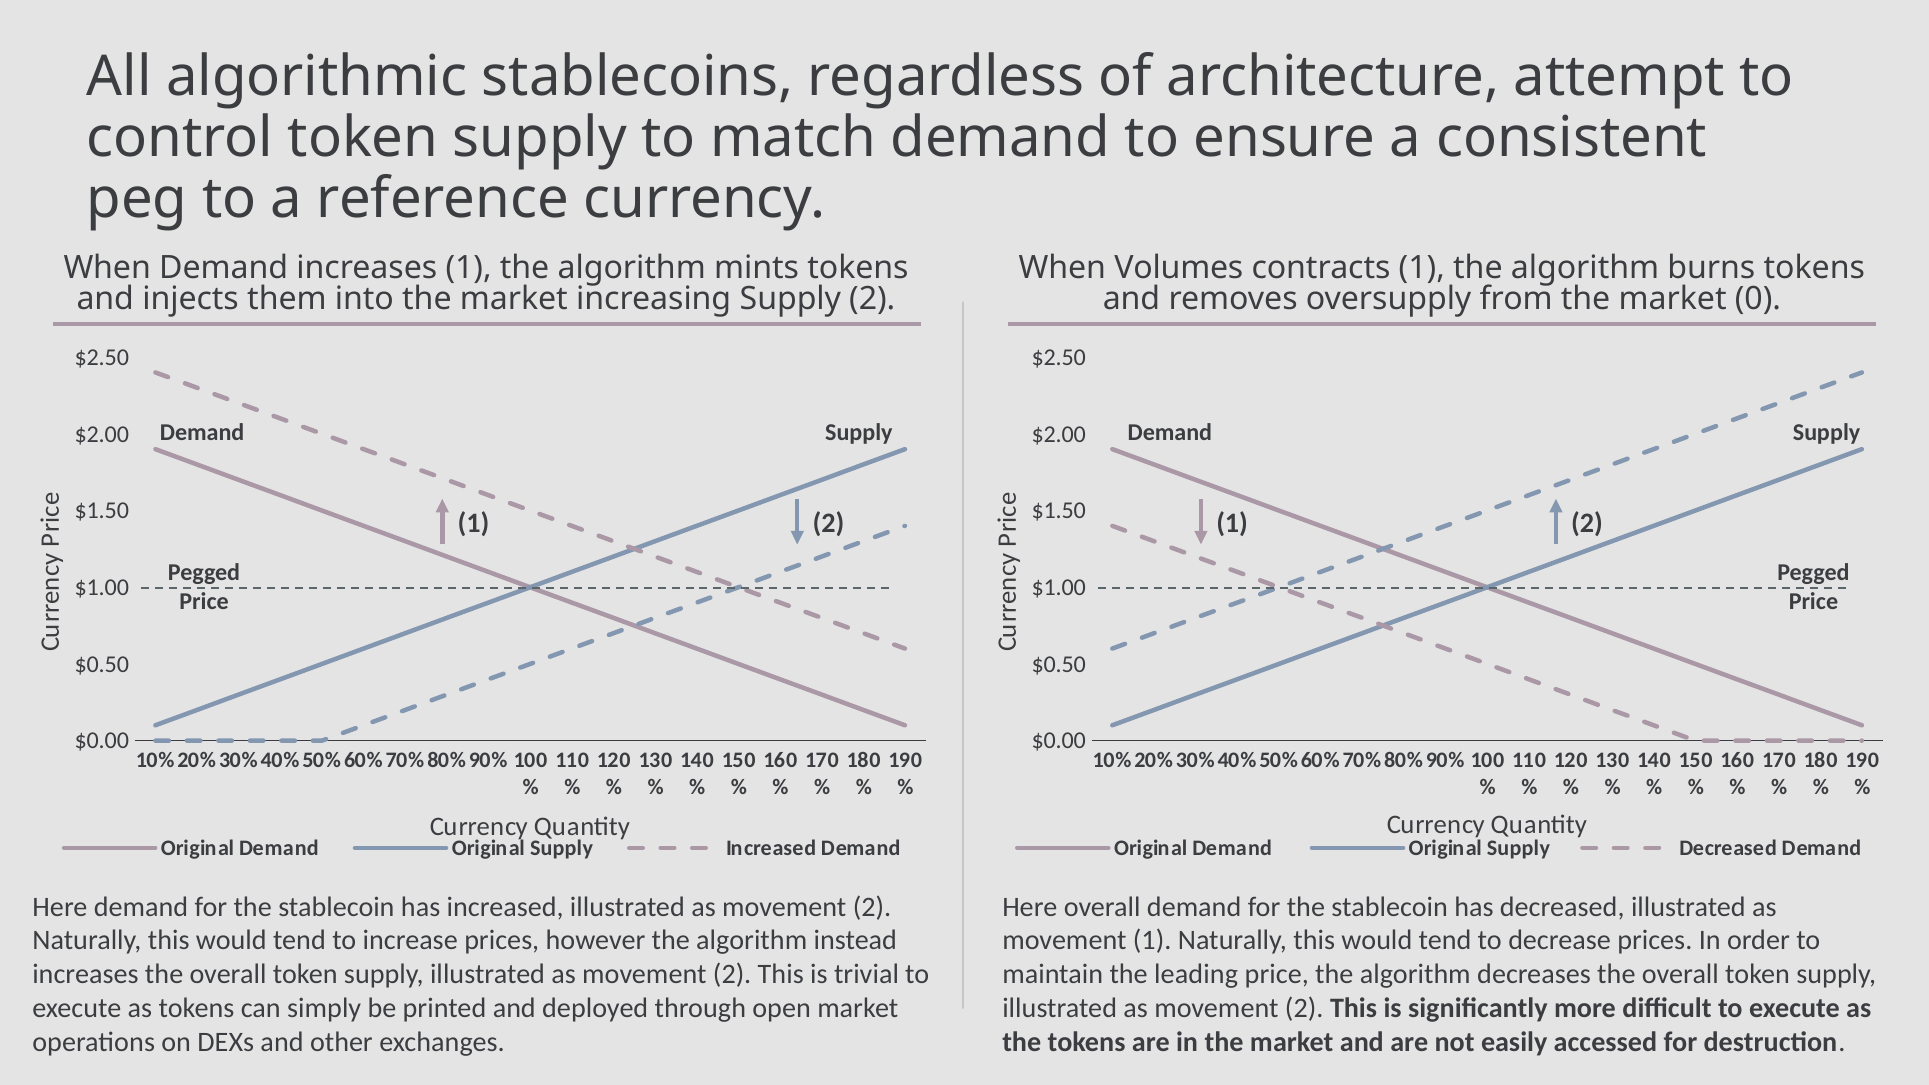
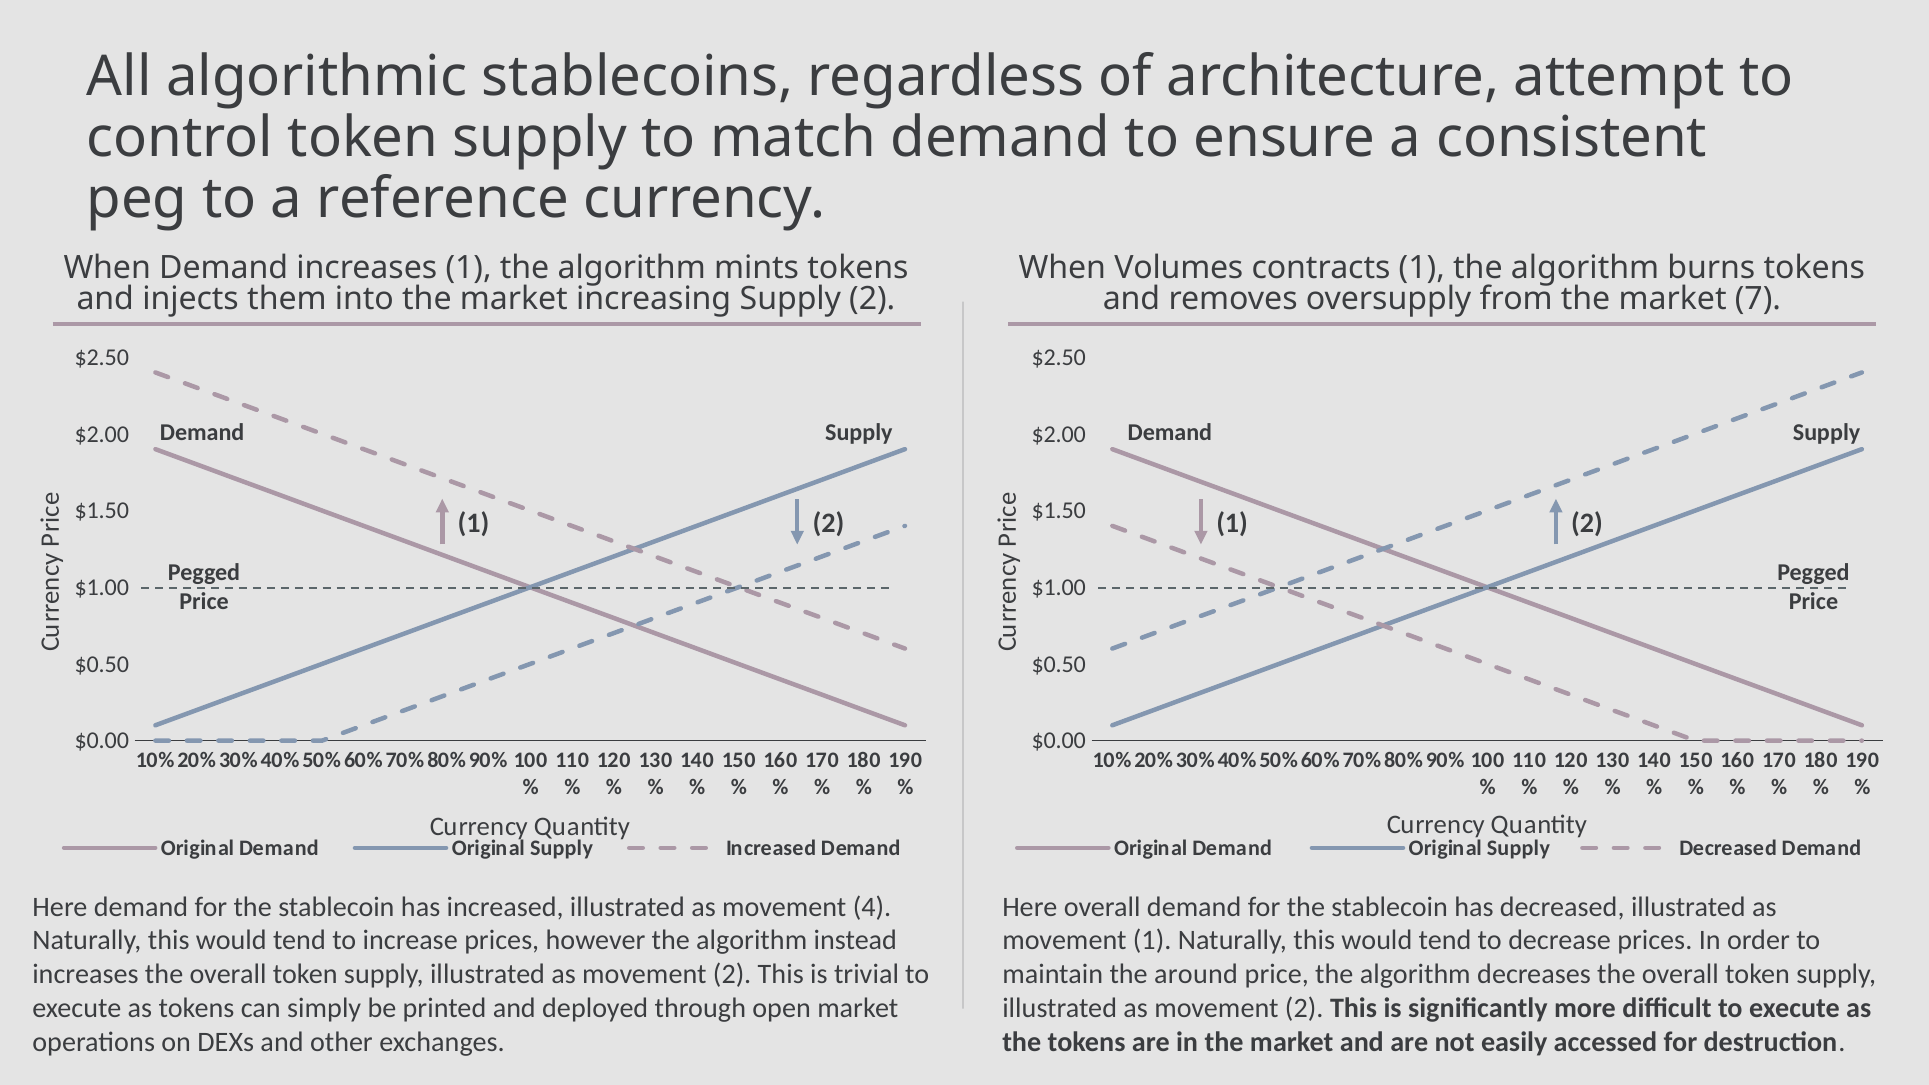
0: 0 -> 7 (1758, 299)
2: 2 -> 4 (872, 907)
leading: leading -> around (1196, 974)
